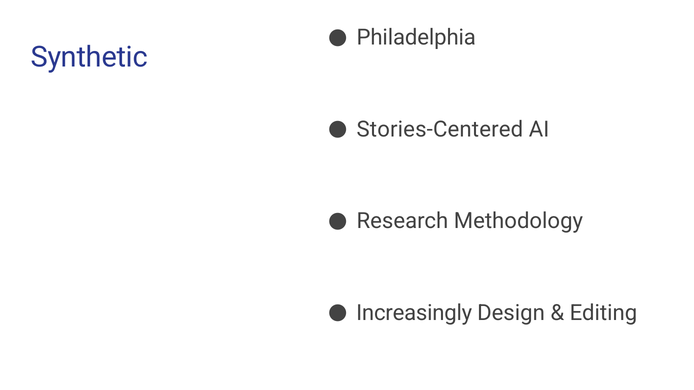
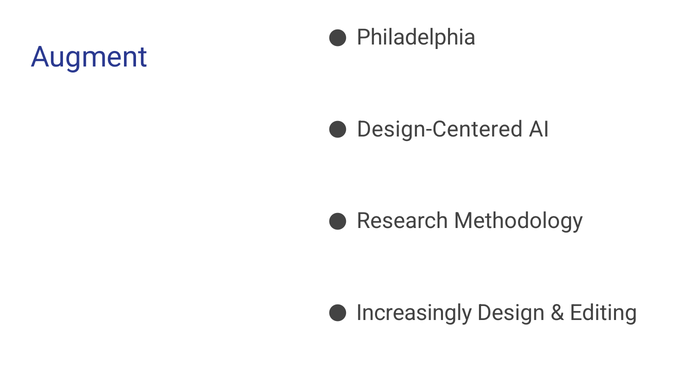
Synthetic: Synthetic -> Augment (89, 57)
Stories-Centered: Stories-Centered -> Design-Centered (440, 129)
